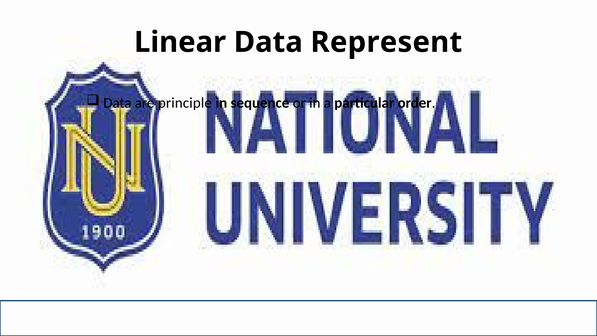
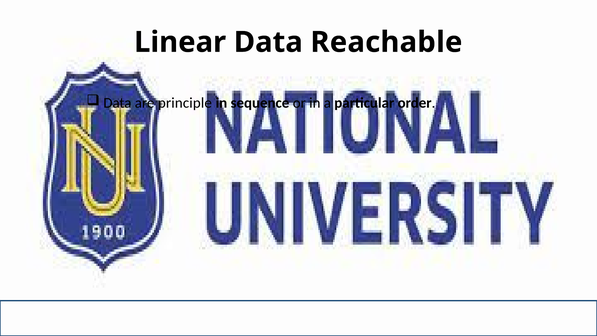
Represent: Represent -> Reachable (386, 42)
